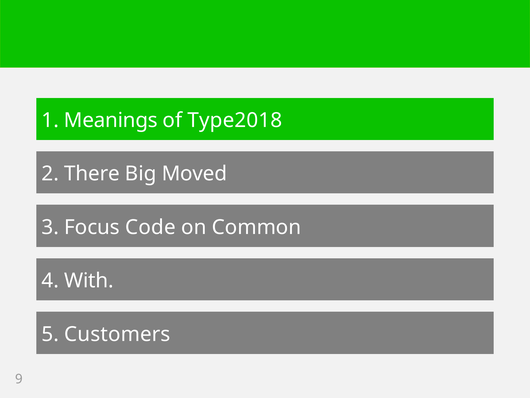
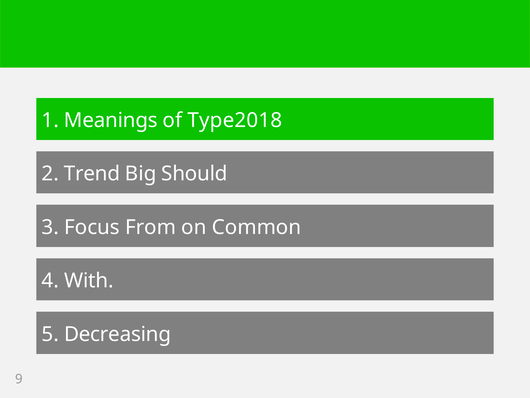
There: There -> Trend (92, 174)
Moved: Moved -> Should (194, 174)
Code: Code -> From (151, 227)
Customers: Customers -> Decreasing (118, 334)
